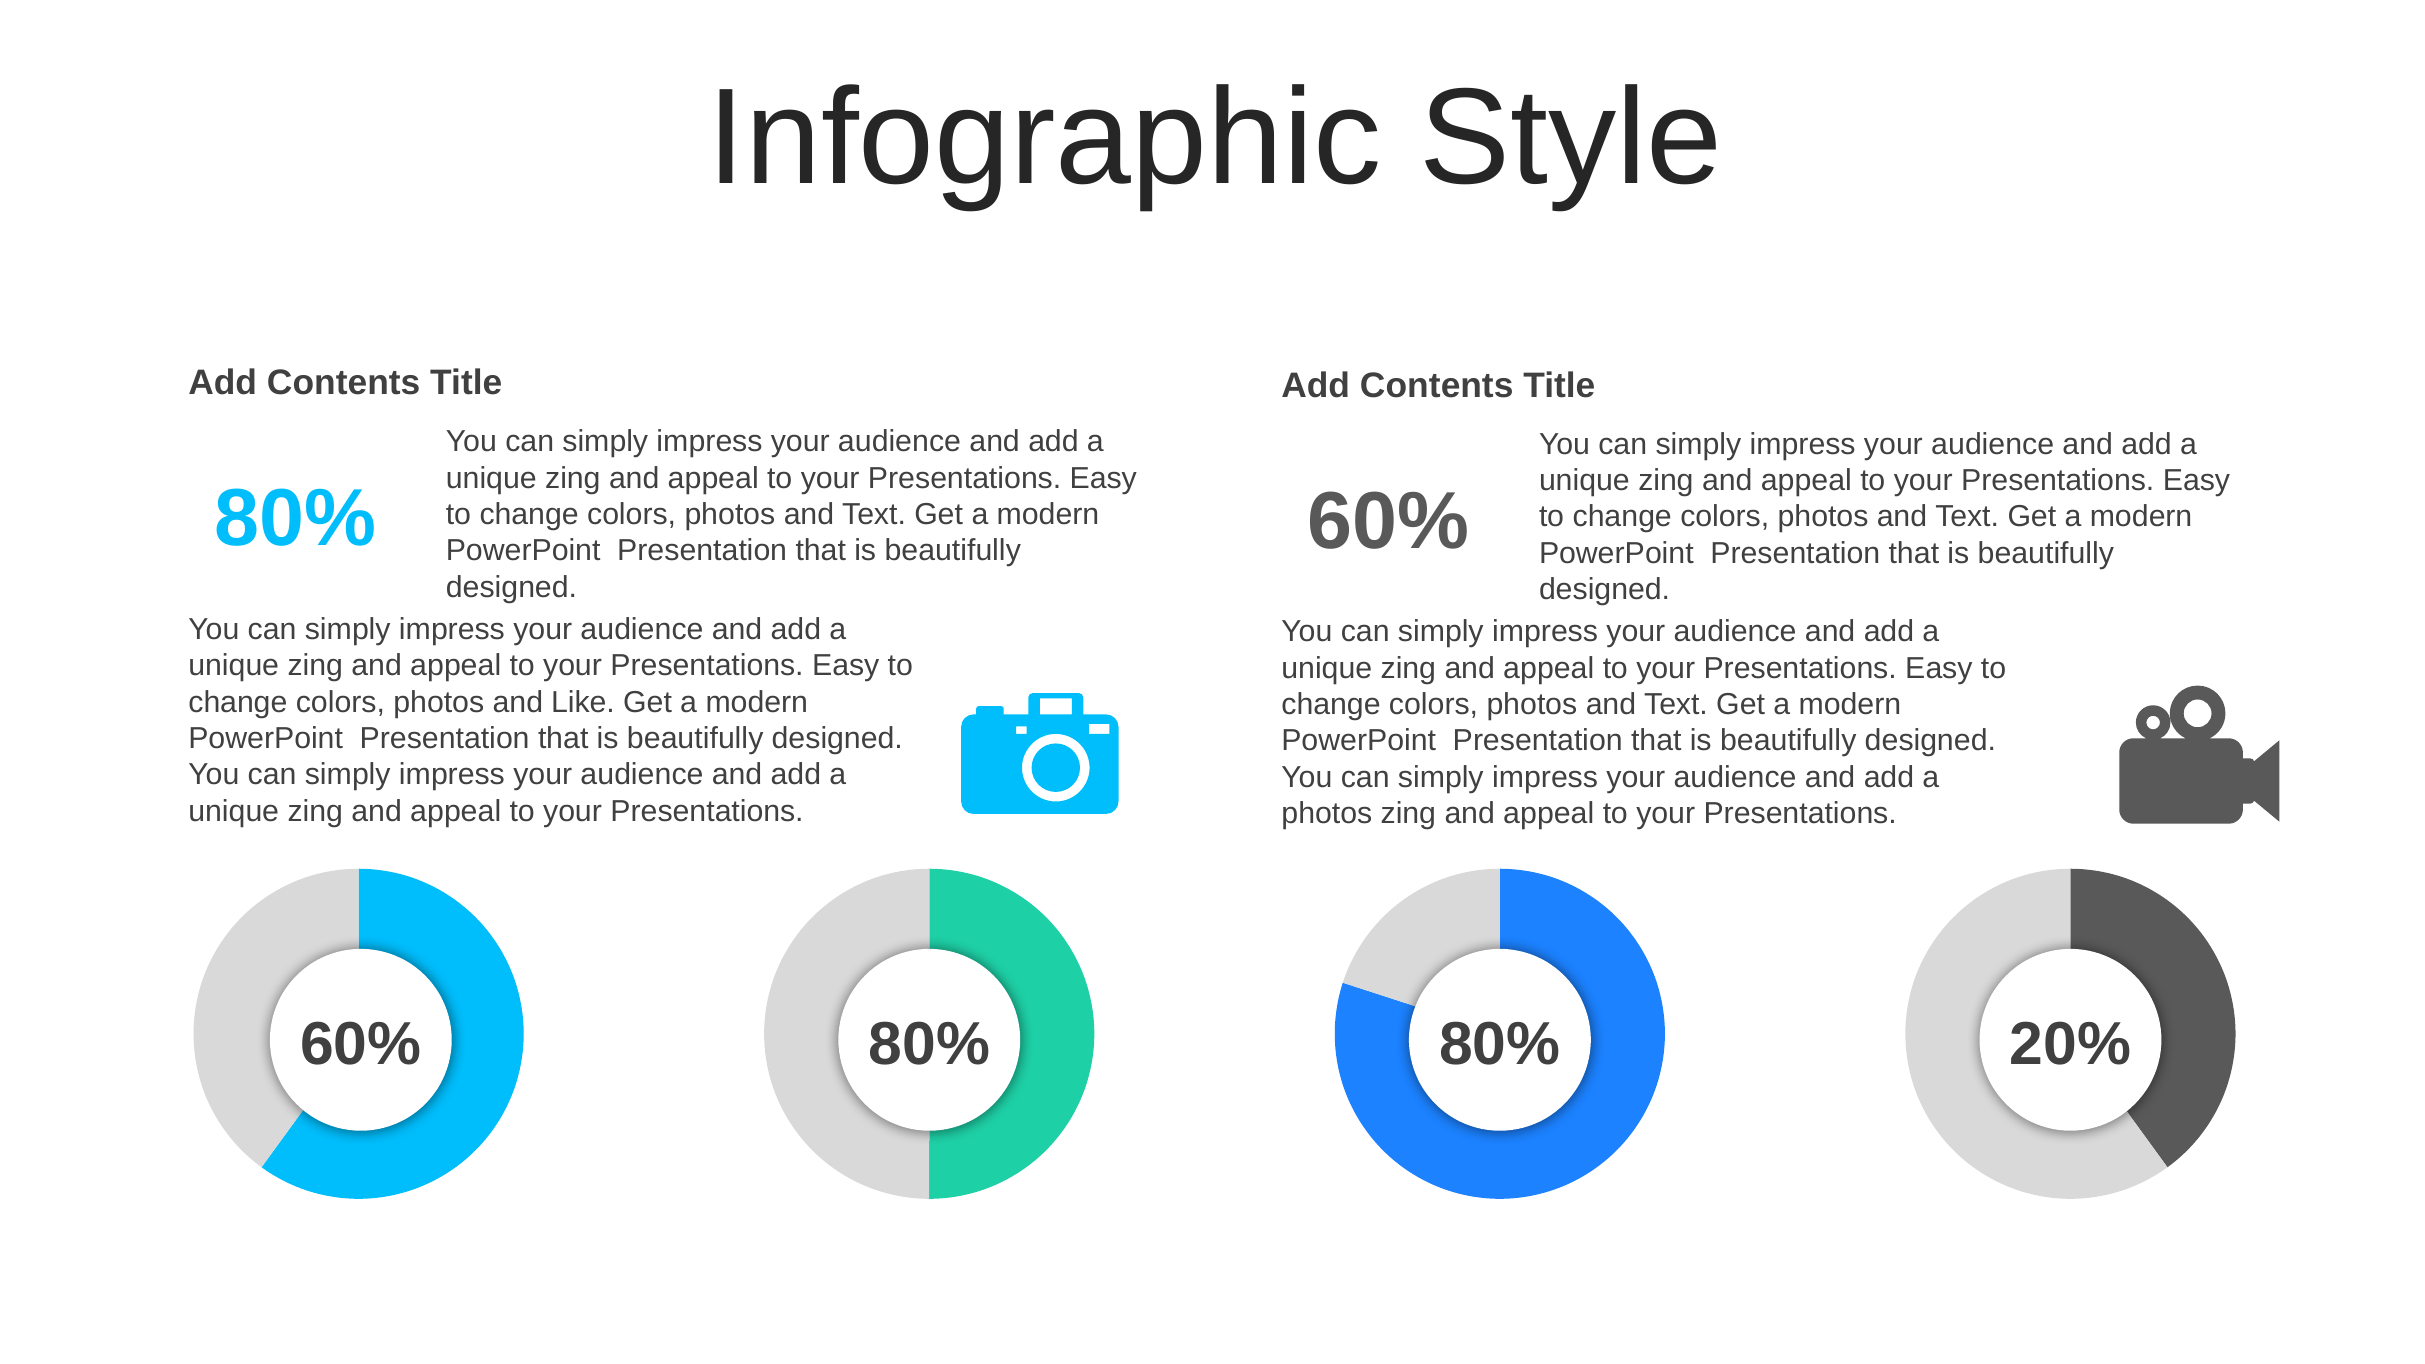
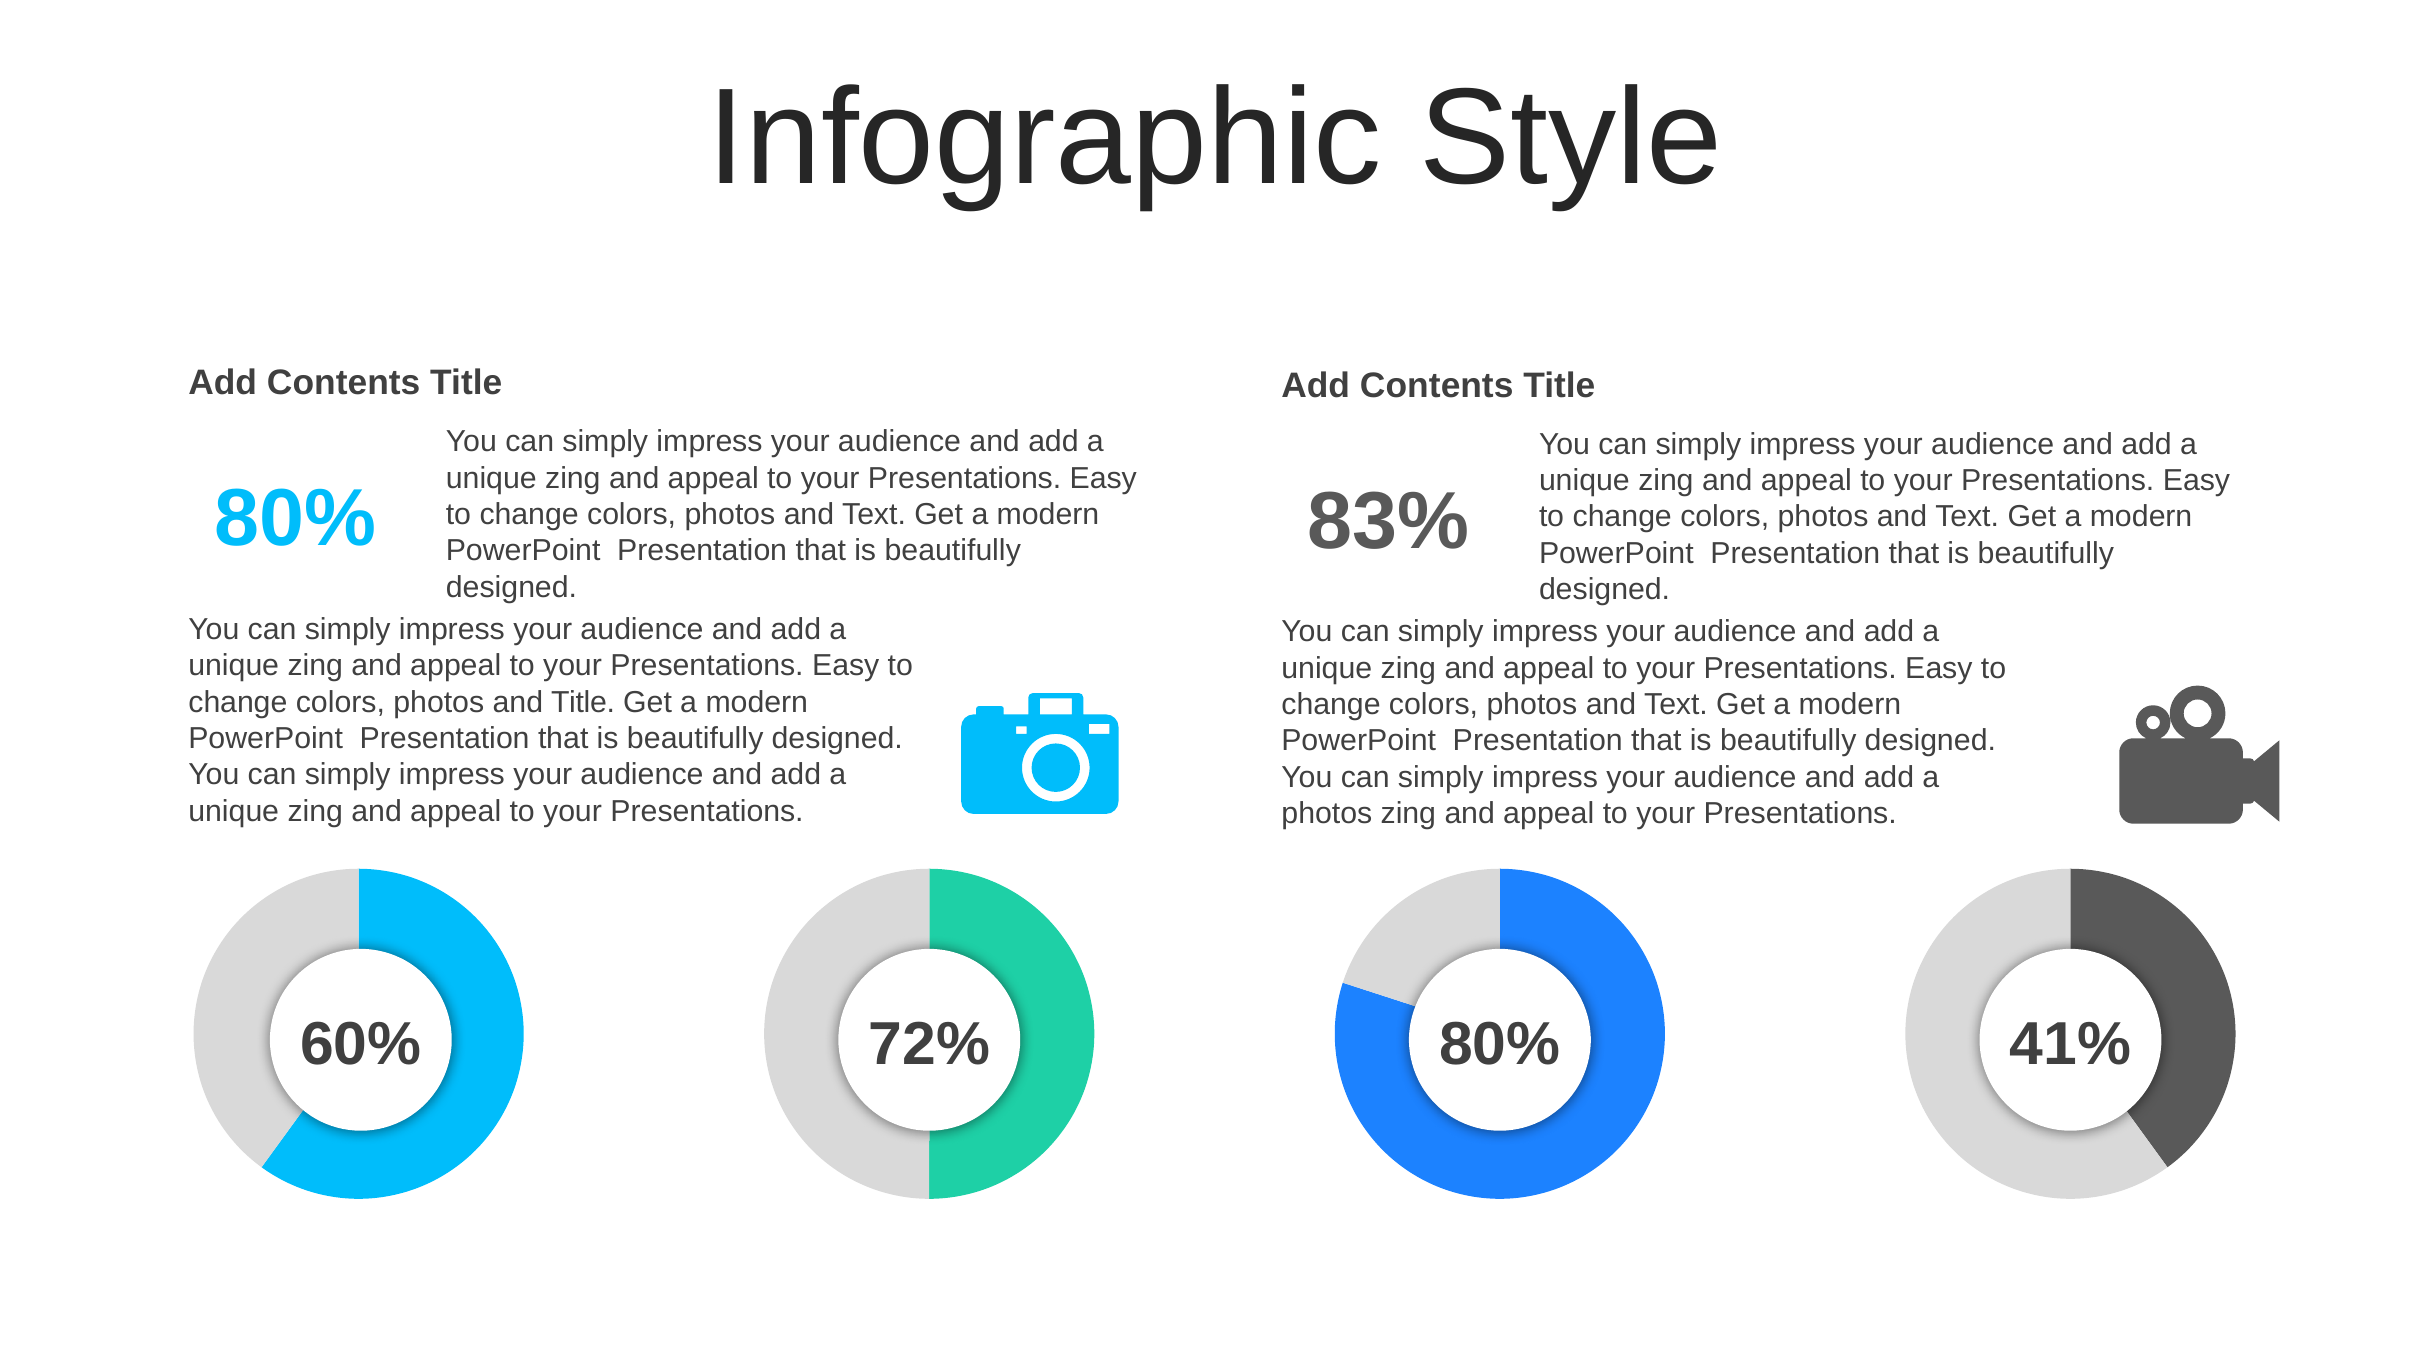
60%: 60% -> 83% (1389, 521)
and Like: Like -> Title (583, 702)
80%: 80% -> 72% (929, 1044)
20%: 20% -> 41% (2071, 1044)
